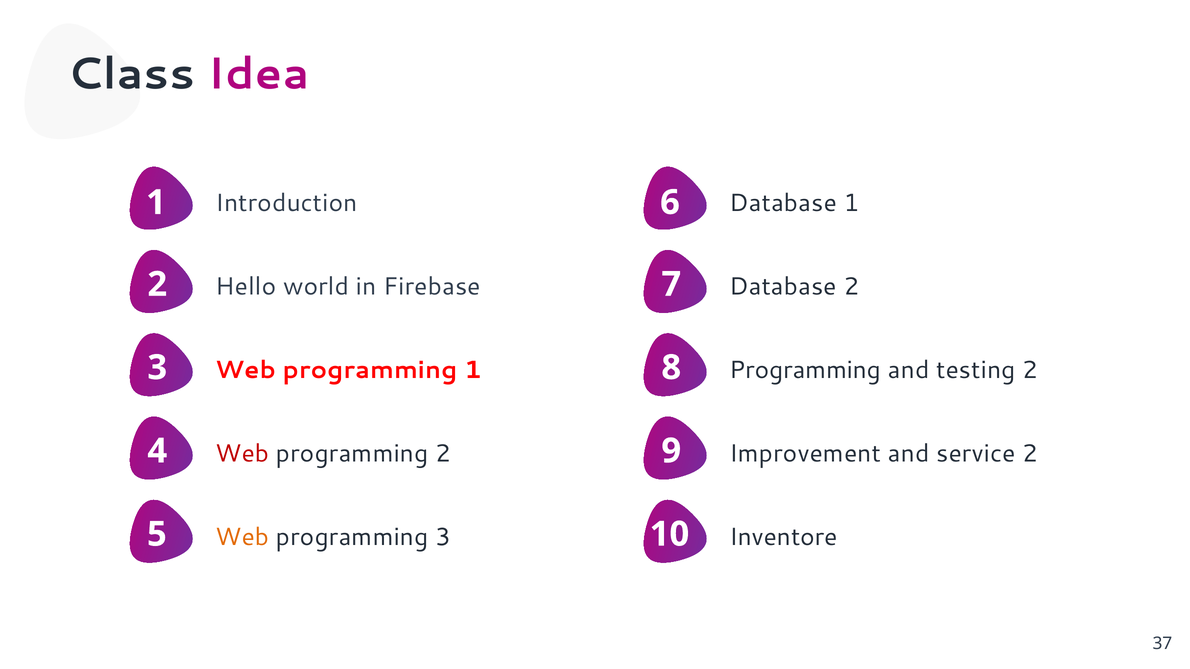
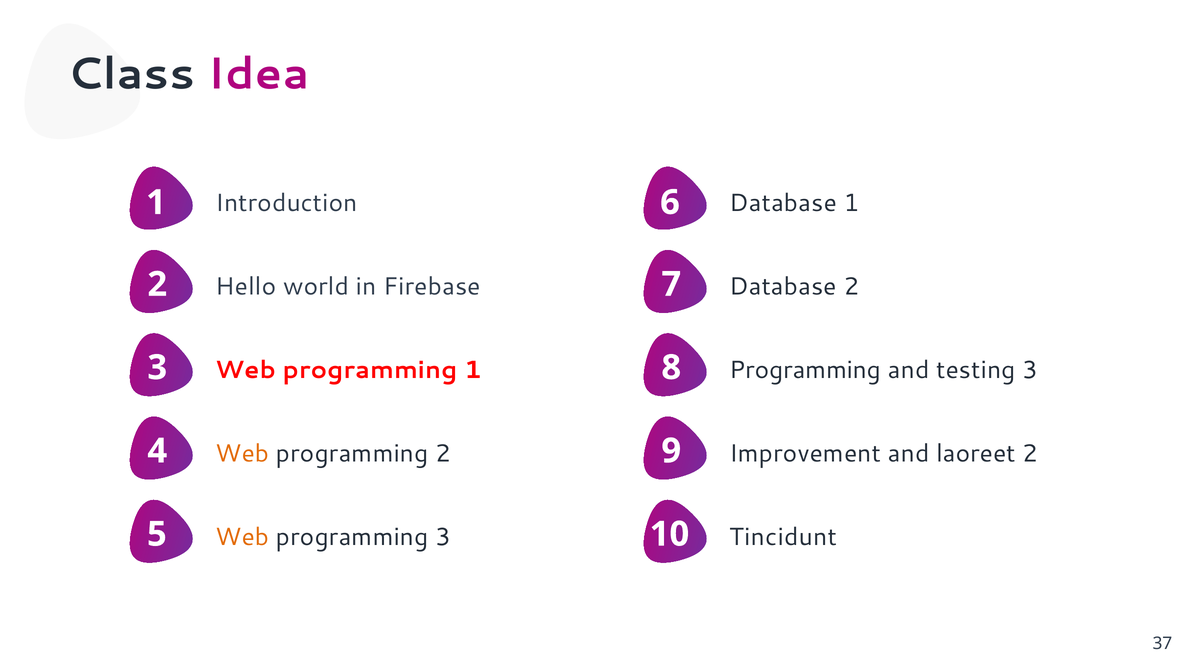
testing 2: 2 -> 3 (1030, 370)
Web colour: red -> orange (242, 454)
service: service -> laoreet (976, 454)
Inventore: Inventore -> Tincidunt (783, 537)
